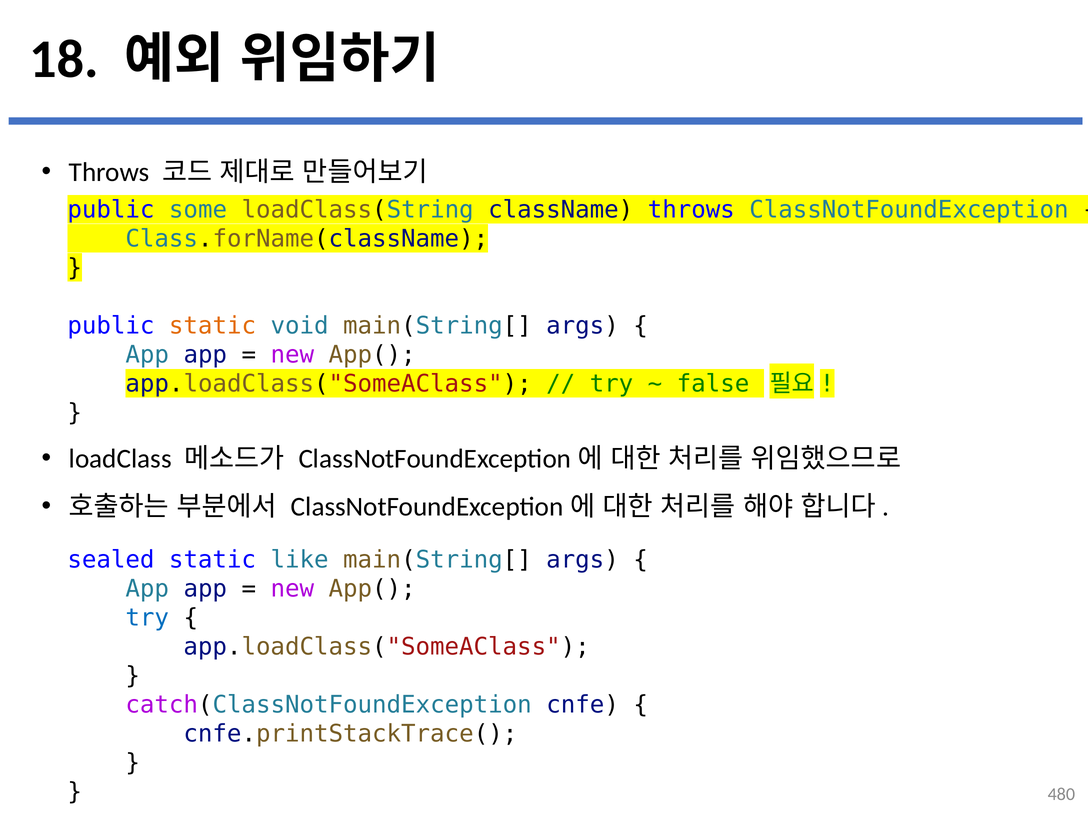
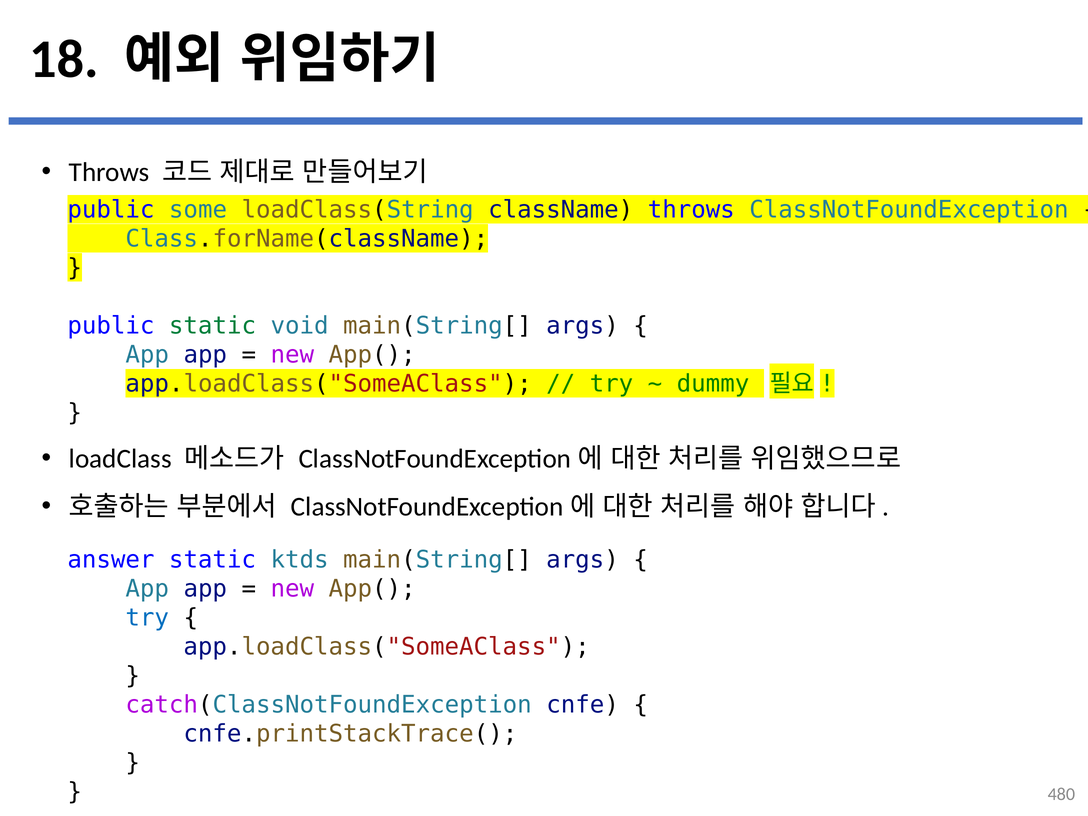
static colour: orange -> green (213, 326)
false: false -> dummy (713, 384)
sealed: sealed -> answer (111, 560)
like: like -> ktds (300, 560)
